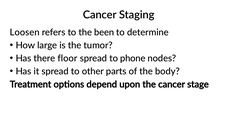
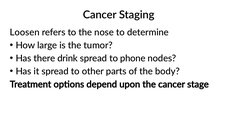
been: been -> nose (104, 32)
floor: floor -> drink (68, 58)
